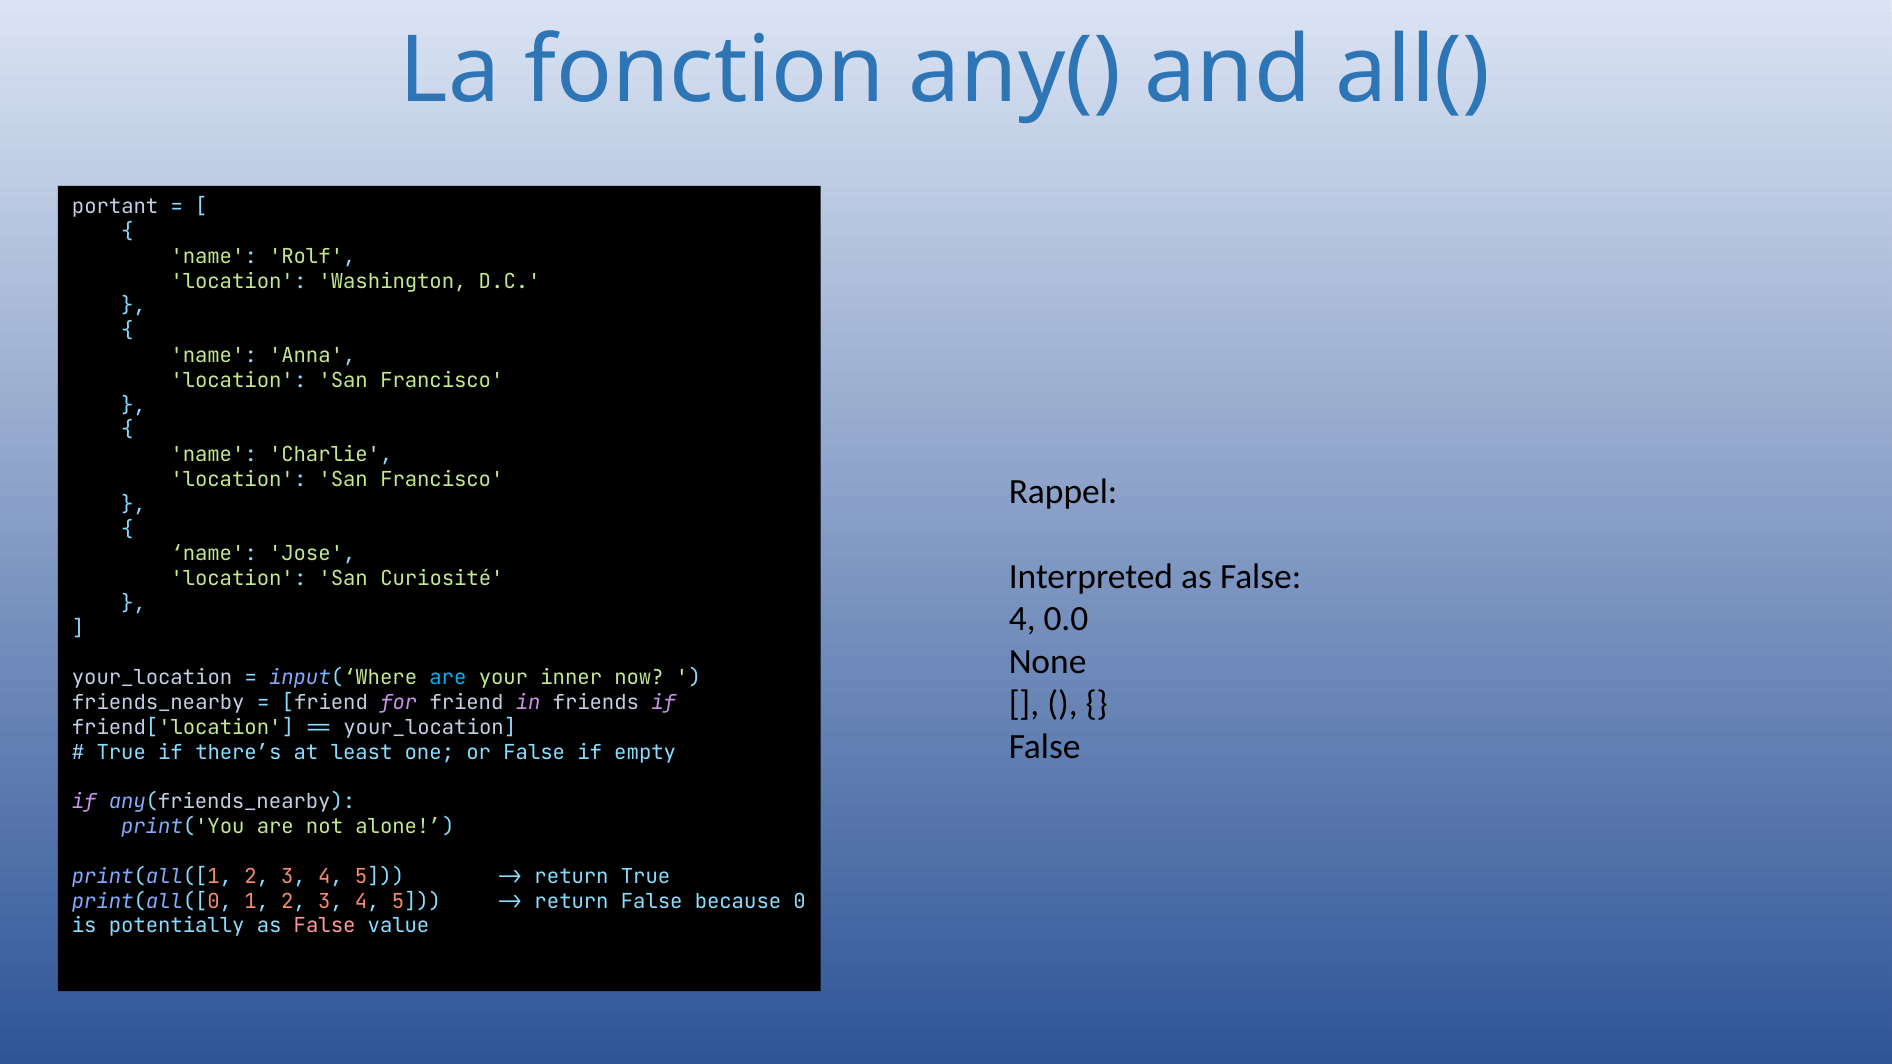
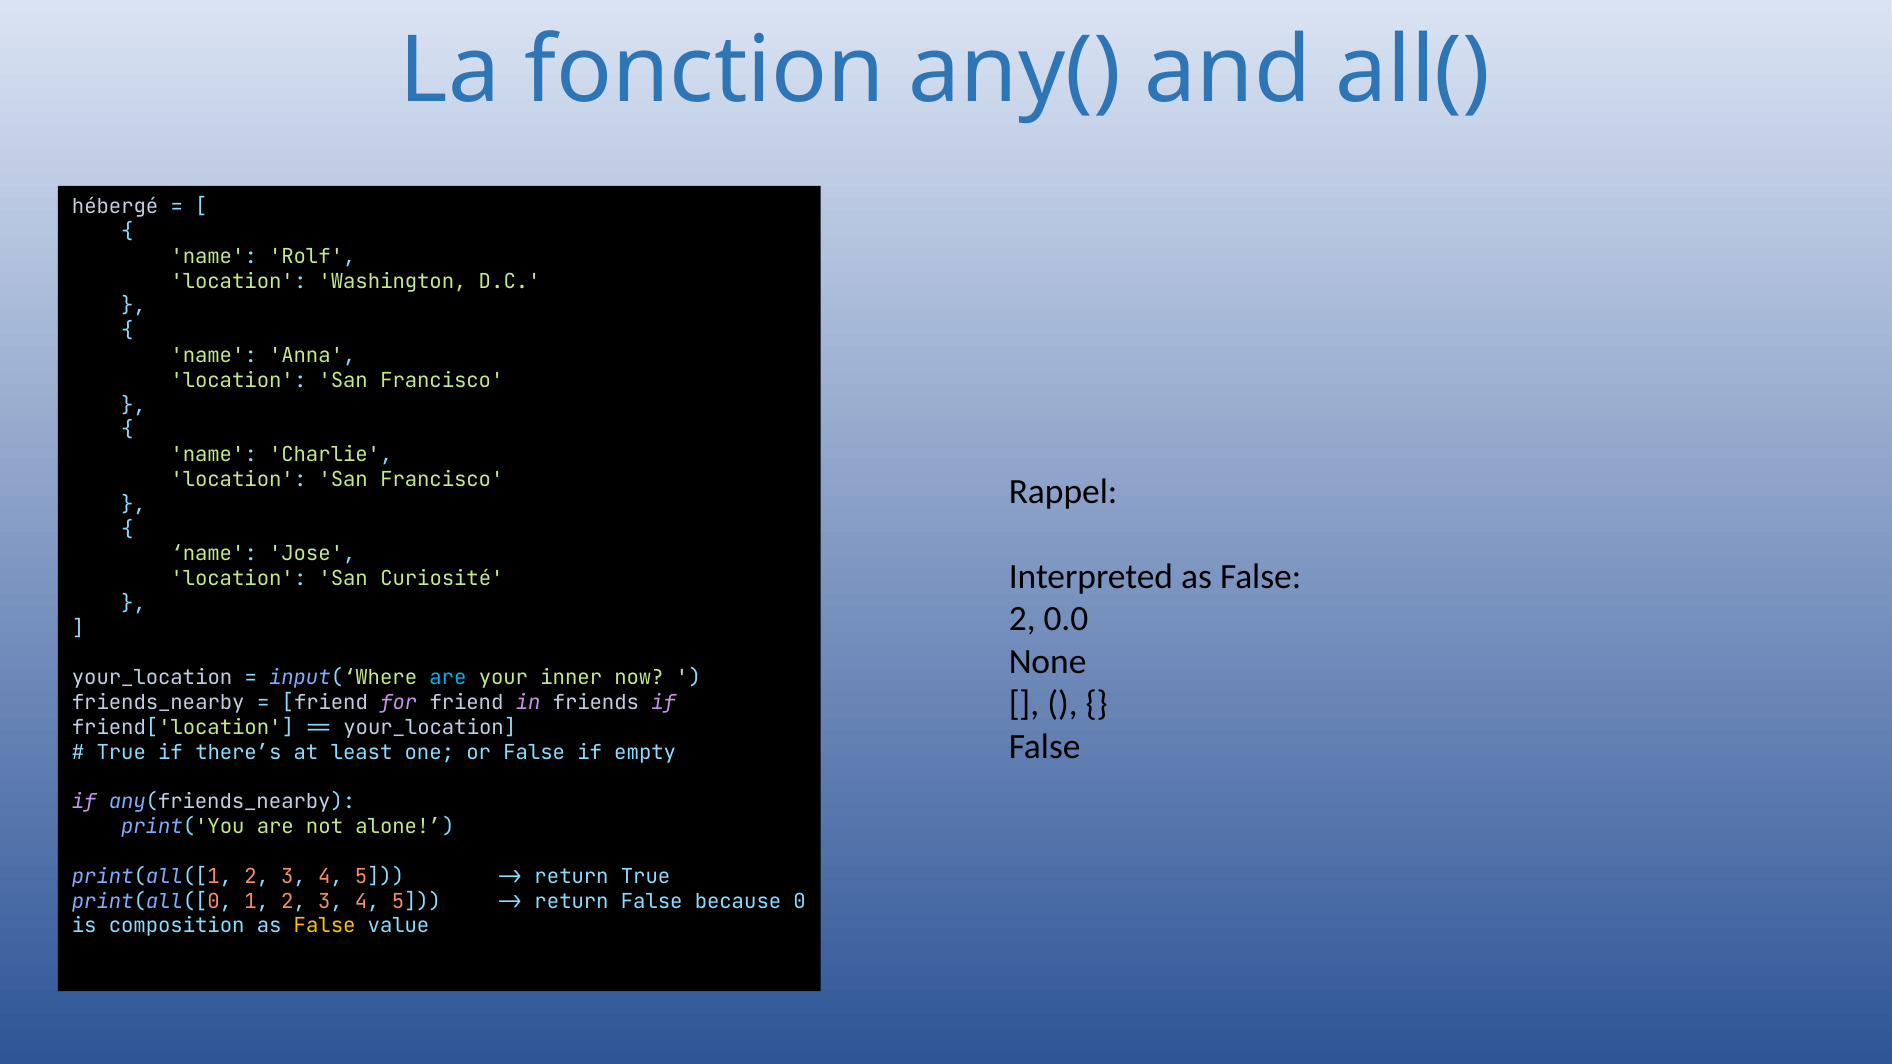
portant: portant -> hébergé (115, 207)
4: 4 -> 2 (1022, 619)
potentially: potentially -> composition (177, 926)
False colour: pink -> yellow (325, 926)
